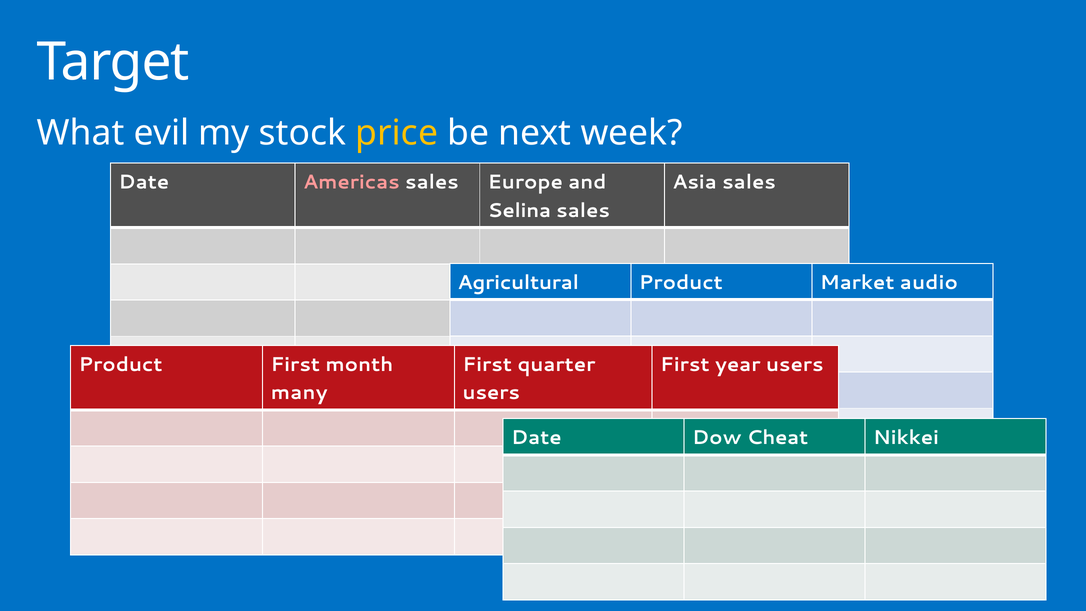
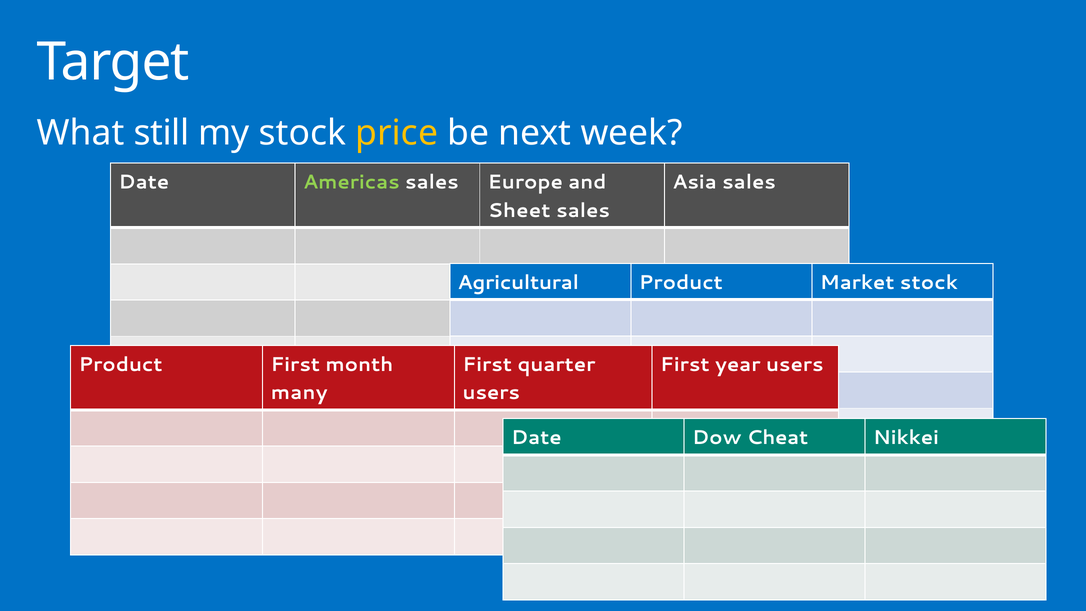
evil: evil -> still (162, 133)
Americas colour: pink -> light green (351, 182)
Selina: Selina -> Sheet (519, 210)
Market audio: audio -> stock (929, 282)
